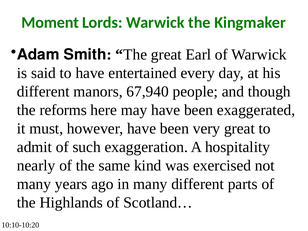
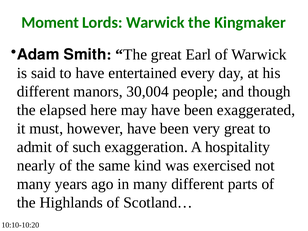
67,940: 67,940 -> 30,004 (148, 92)
reforms: reforms -> elapsed (63, 110)
